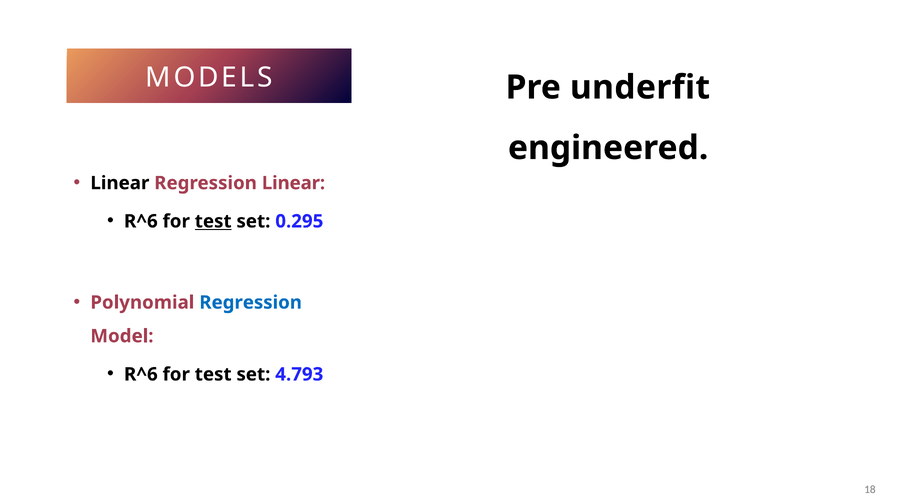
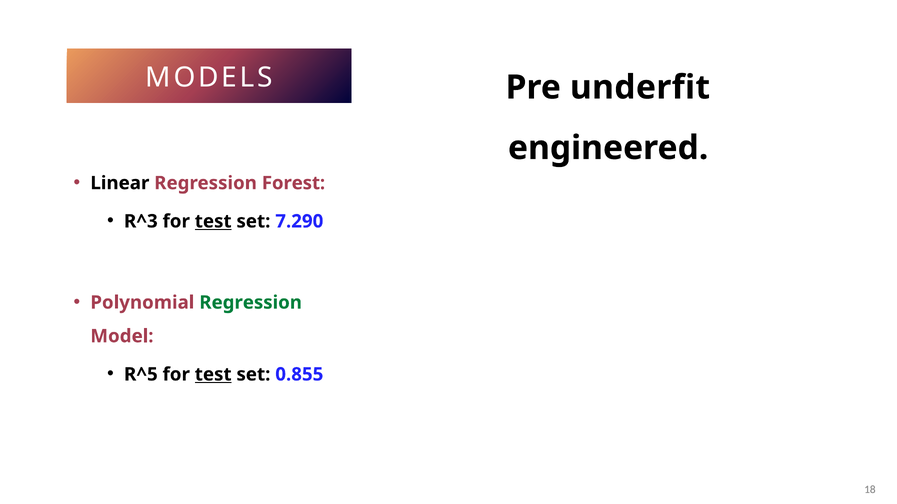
Regression Linear: Linear -> Forest (293, 183)
R^6: R^6 -> R^3 (141, 222)
0.295: 0.295 -> 7.290 (299, 222)
Regression colour: blue -> green (251, 303)
R^6: R^6 -> R^5 (141, 375)
test underline: none -> present (213, 375)
4.793: 4.793 -> 0.855 (299, 375)
